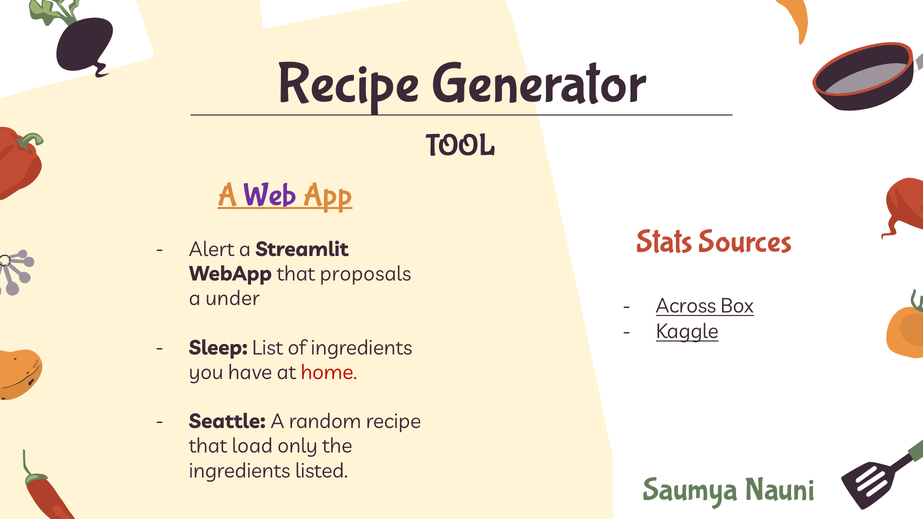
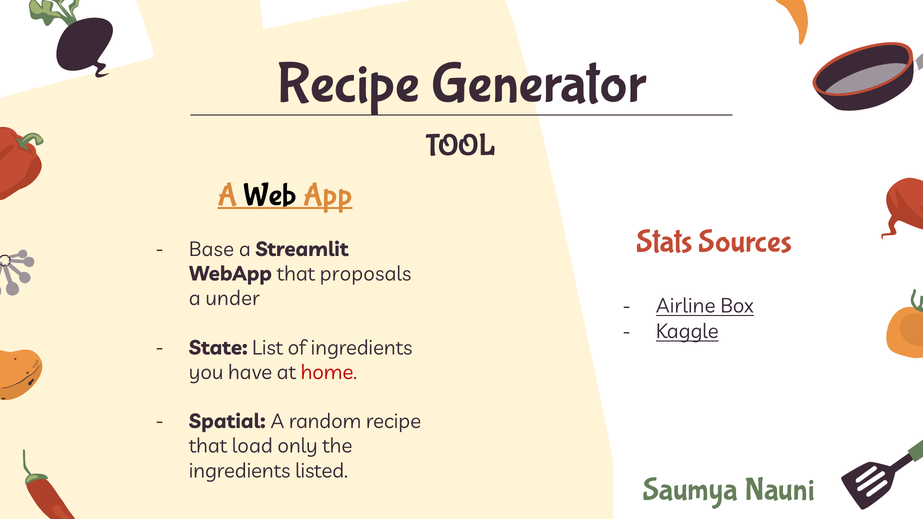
Web colour: purple -> black (270, 194)
Alert: Alert -> Base (211, 250)
Across: Across -> Airline (686, 306)
Sleep: Sleep -> State (218, 348)
Seattle: Seattle -> Spatial (227, 422)
